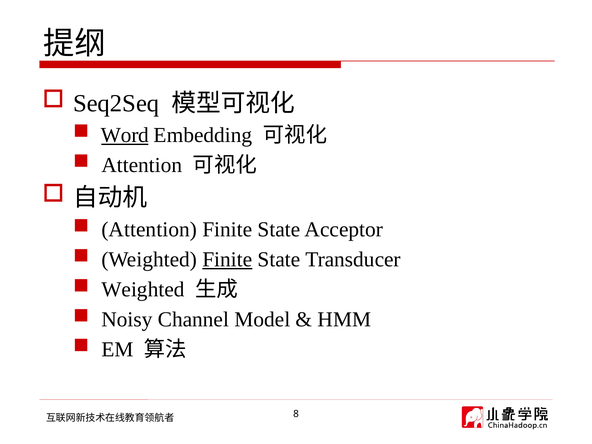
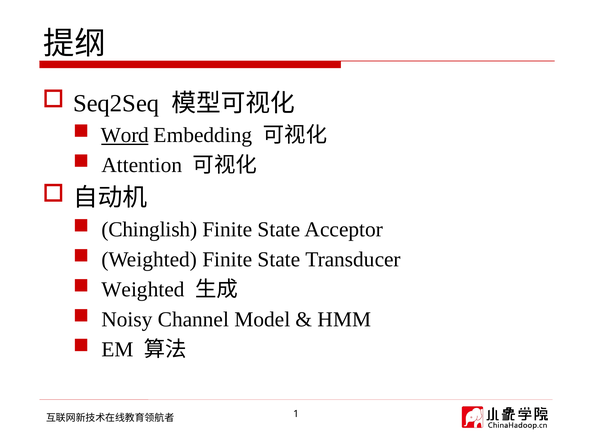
Attention: Attention -> Chinglish (149, 230)
Finite underline: present -> none (227, 260)
8: 8 -> 1 (296, 414)
